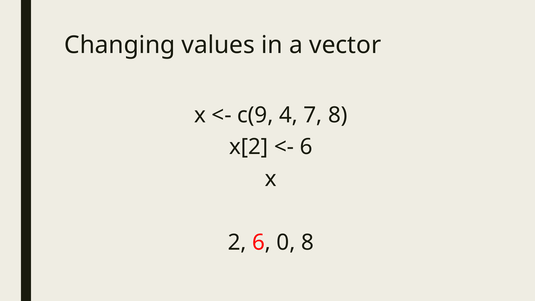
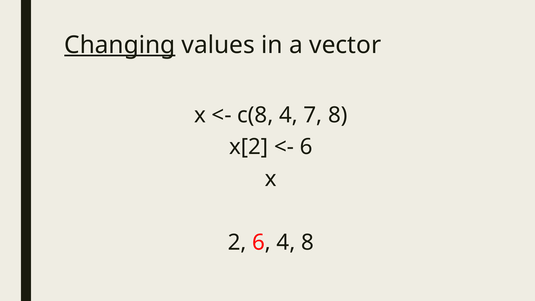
Changing underline: none -> present (120, 45)
c(9: c(9 -> c(8 (255, 115)
6 0: 0 -> 4 (286, 242)
